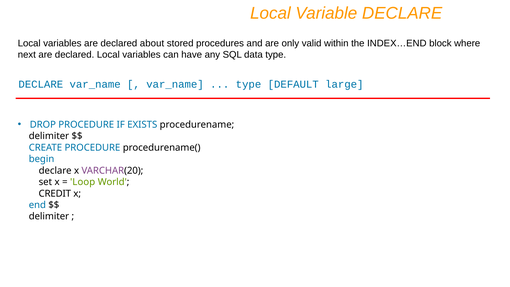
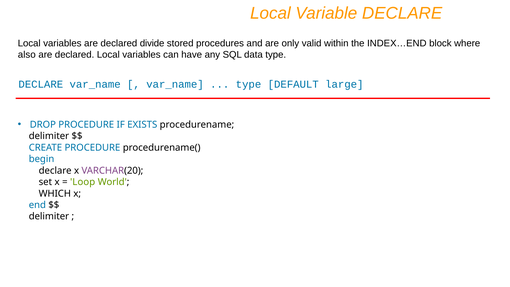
about: about -> divide (152, 43)
next: next -> also (27, 55)
CREDIT: CREDIT -> WHICH (55, 193)
